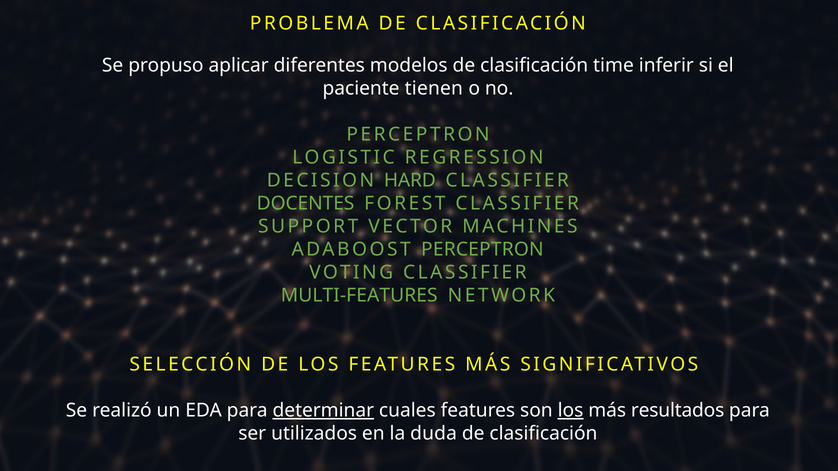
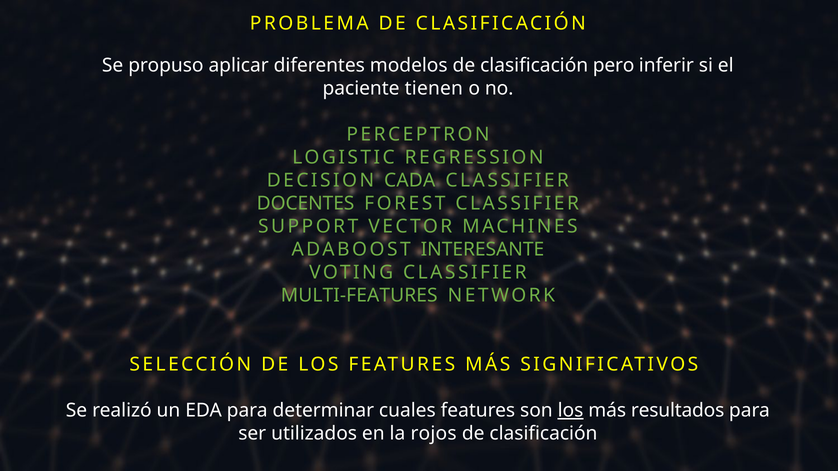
time: time -> pero (614, 65)
HARD: HARD -> CADA (410, 180)
ADABOOST PERCEPTRON: PERCEPTRON -> INTERESANTE (482, 250)
determinar underline: present -> none (323, 411)
duda: duda -> rojos (434, 434)
